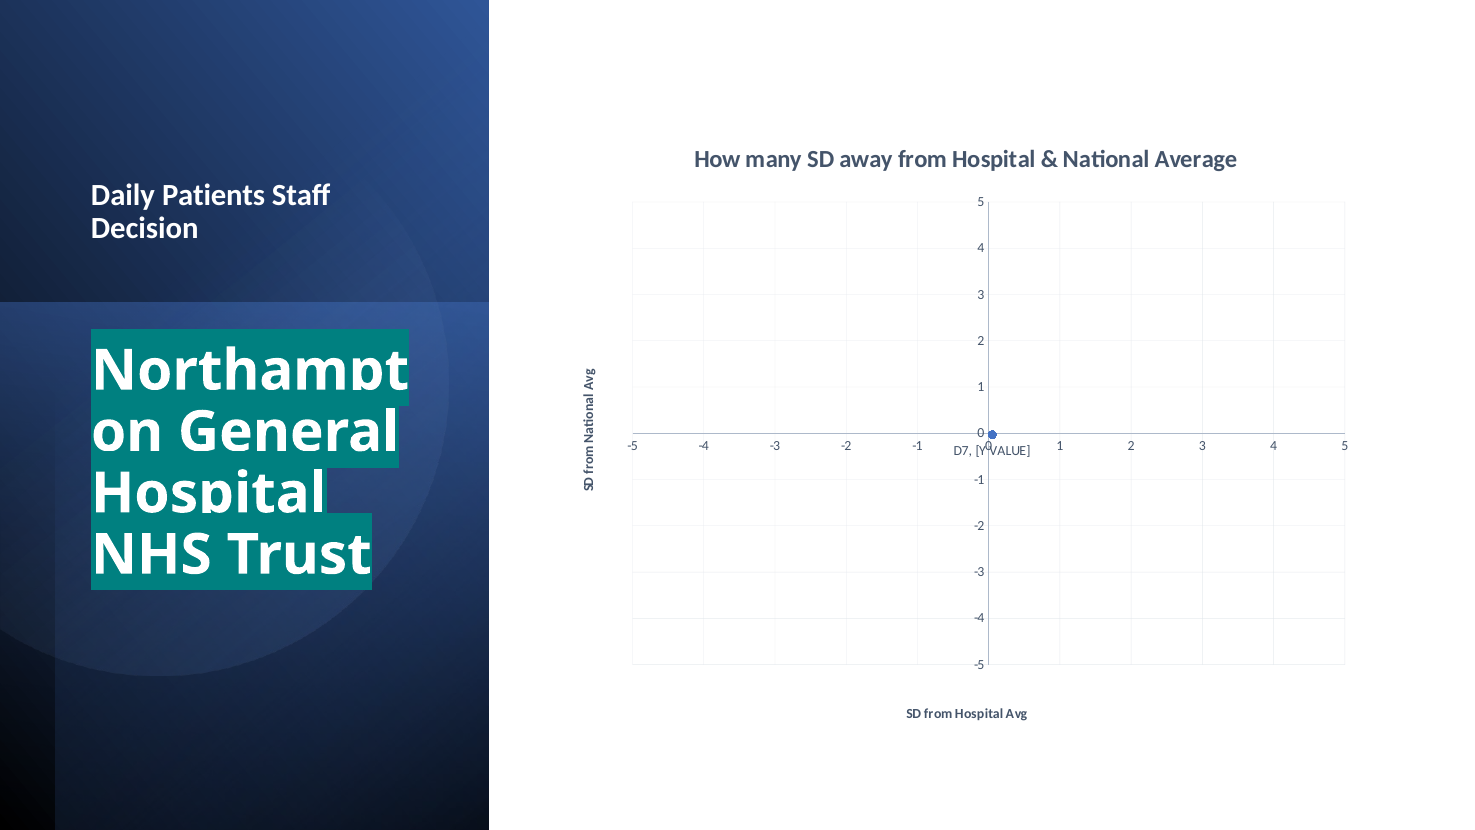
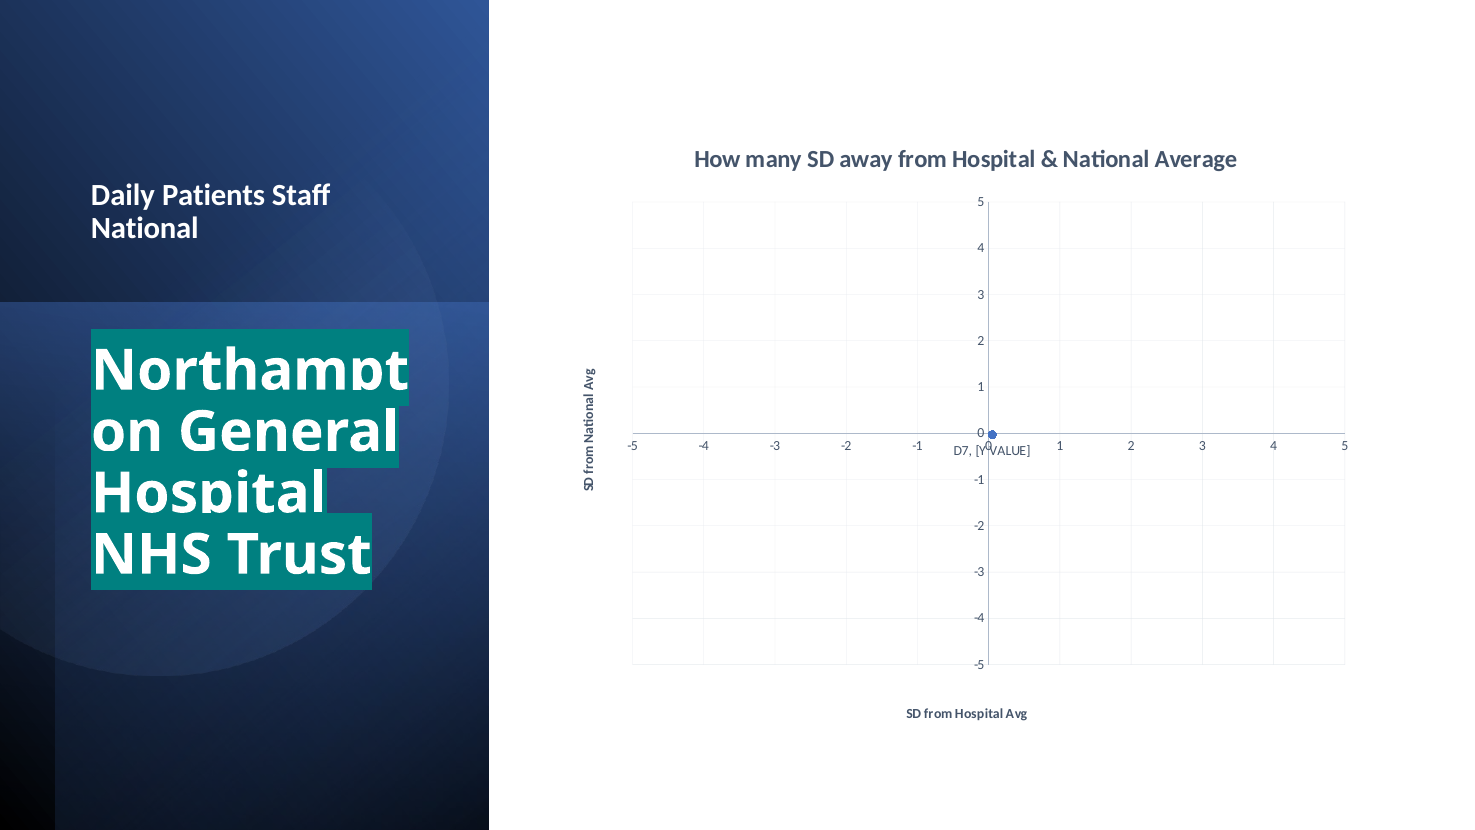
Decision: Decision -> National (145, 229)
